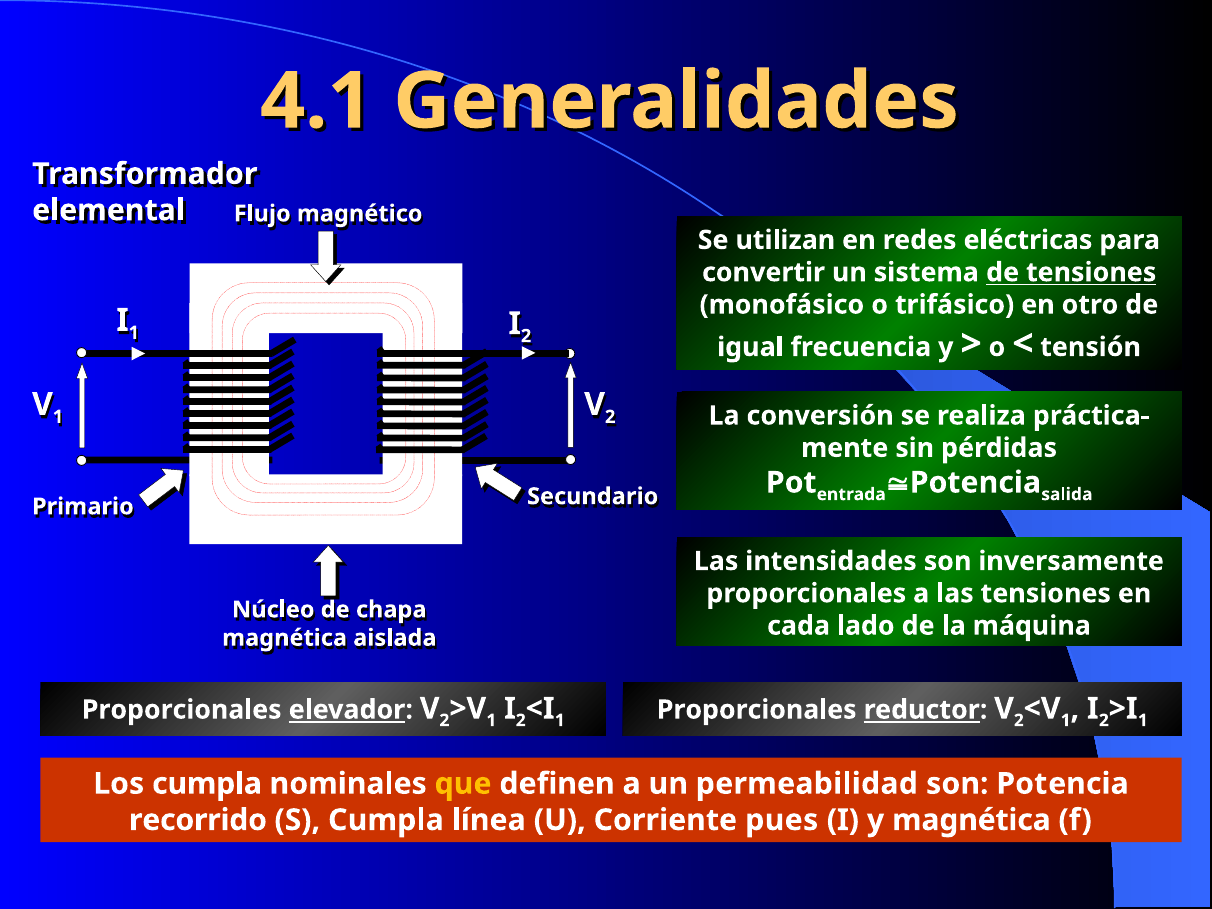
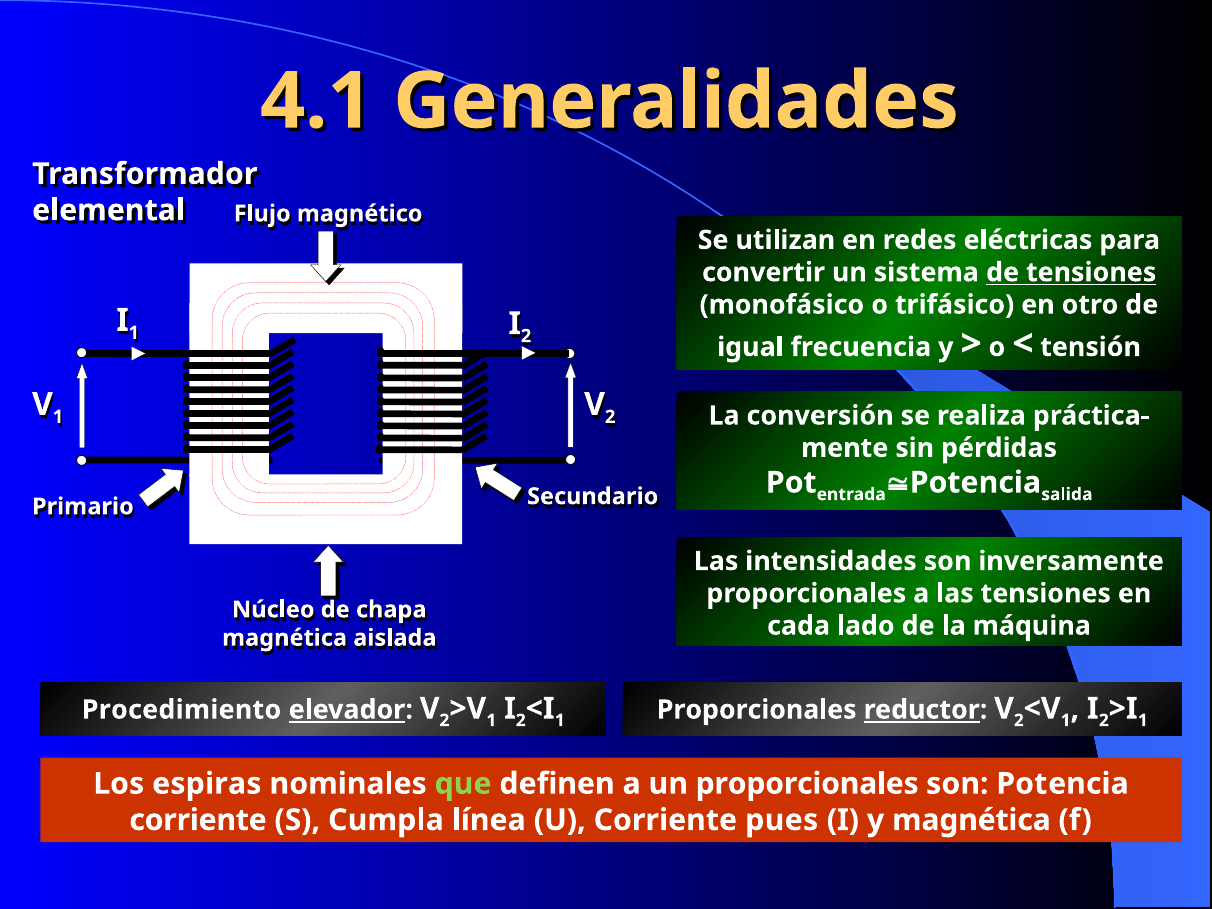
Proporcionales: Proporcionales -> Procedimiento (182, 710)
Los cumpla: cumpla -> espiras (207, 784)
que colour: yellow -> light green (463, 784)
un permeabilidad: permeabilidad -> proporcionales (807, 784)
recorrido: recorrido -> corriente (198, 820)
